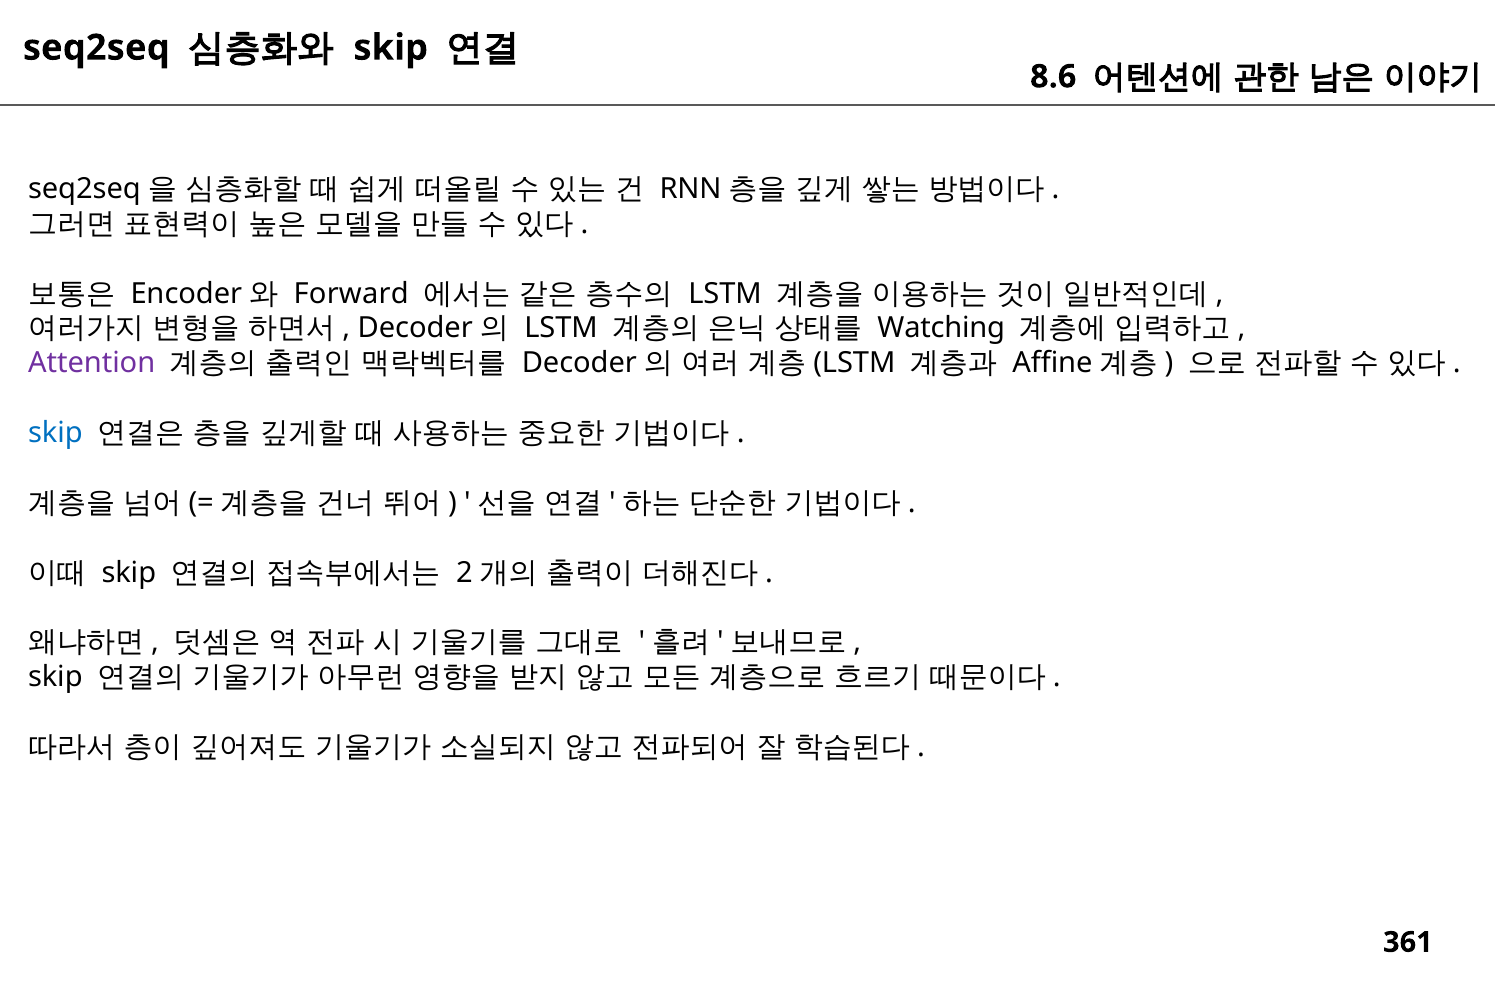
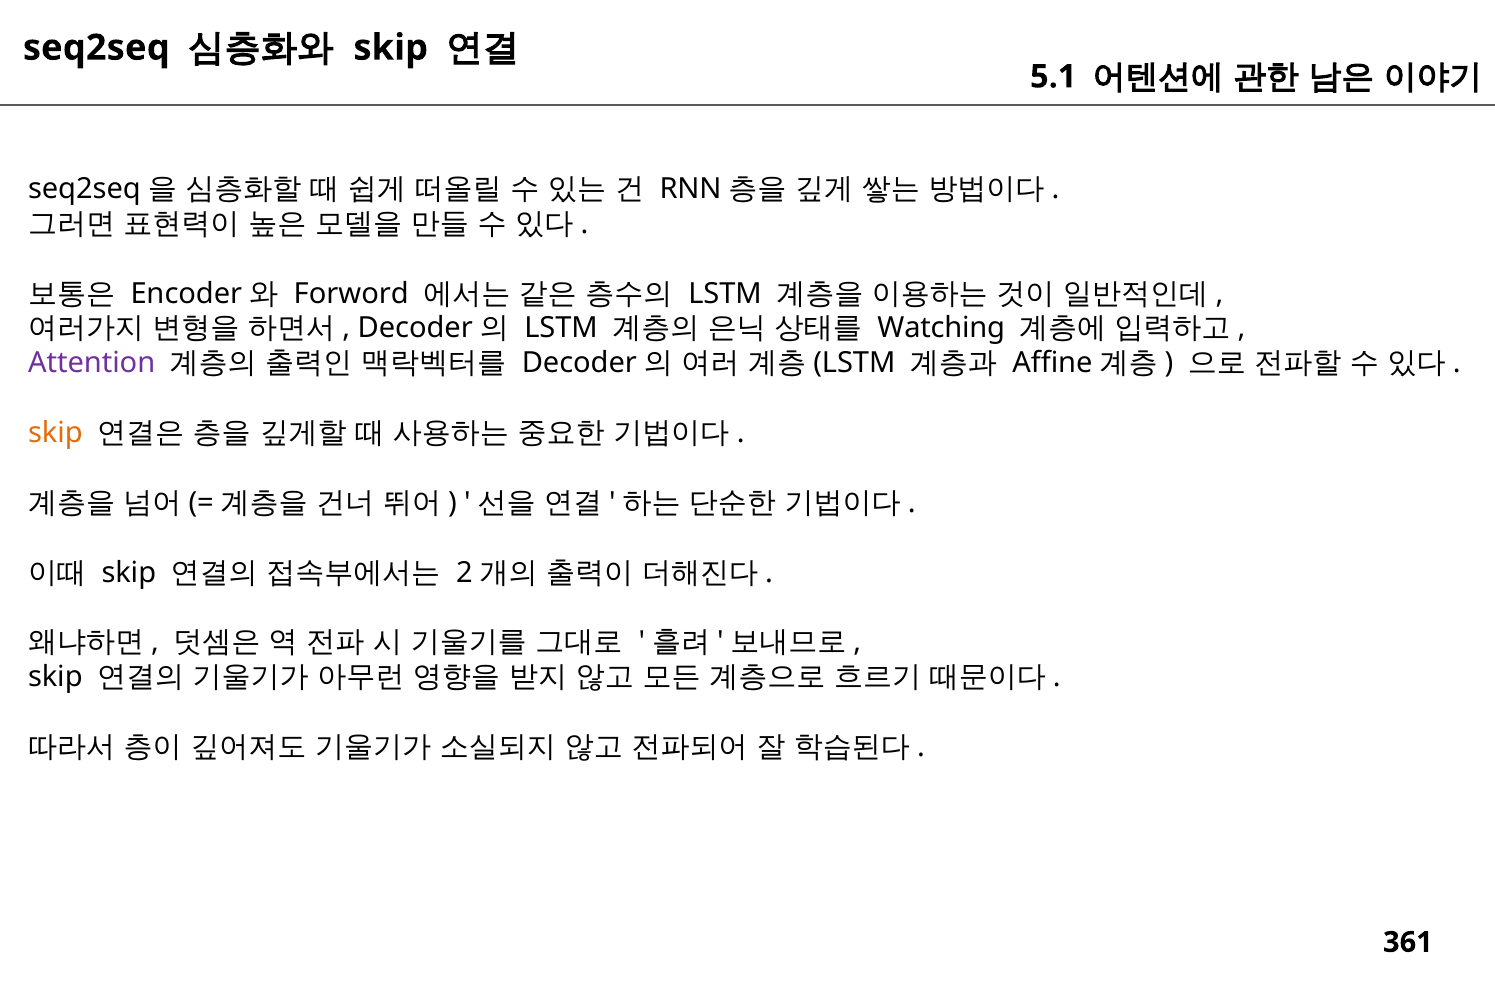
8.6: 8.6 -> 5.1 (1053, 77)
Forward: Forward -> Forword (351, 293)
skip colour: blue -> orange (55, 433)
